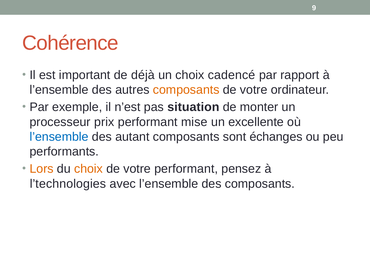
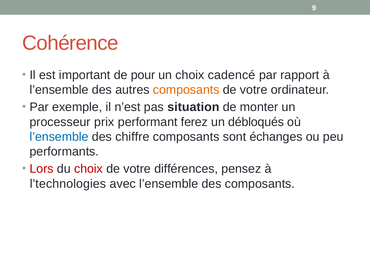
déjà: déjà -> pour (143, 75)
mise: mise -> ferez (194, 122)
excellente: excellente -> débloqués (256, 122)
autant: autant -> chiffre (132, 137)
Lors colour: orange -> red (42, 169)
choix colour: orange -> red (88, 169)
votre performant: performant -> différences (186, 169)
